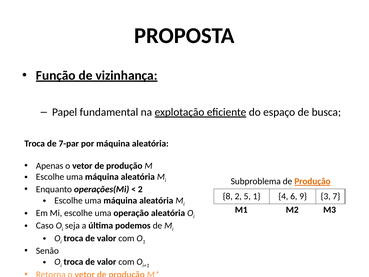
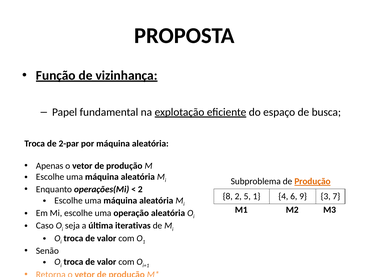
7-par: 7-par -> 2-par (69, 143)
podemos: podemos -> iterativas (133, 225)
